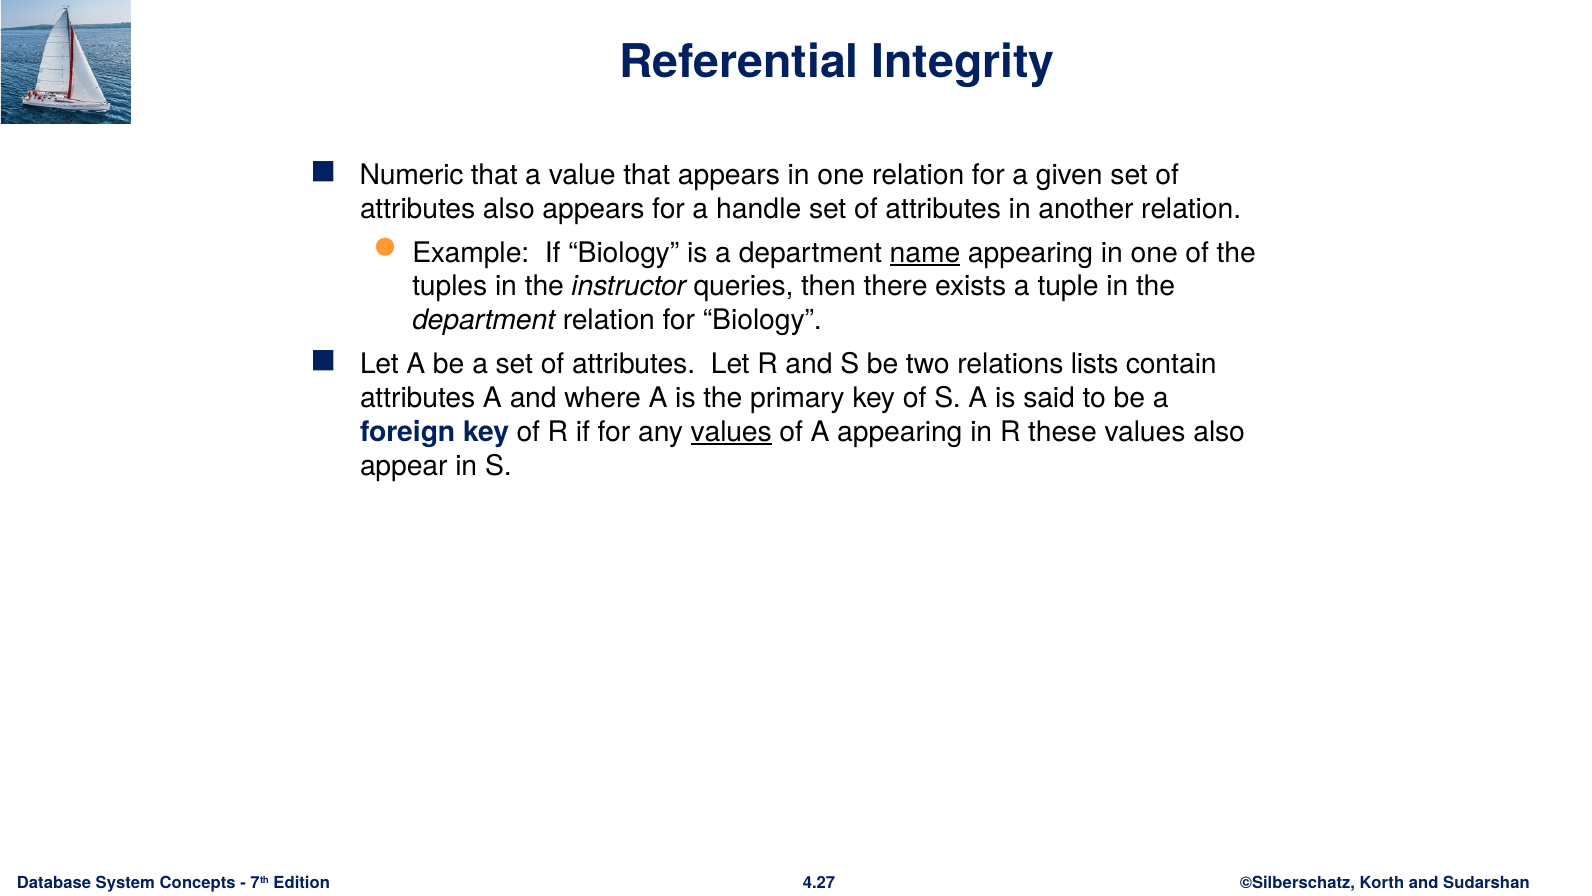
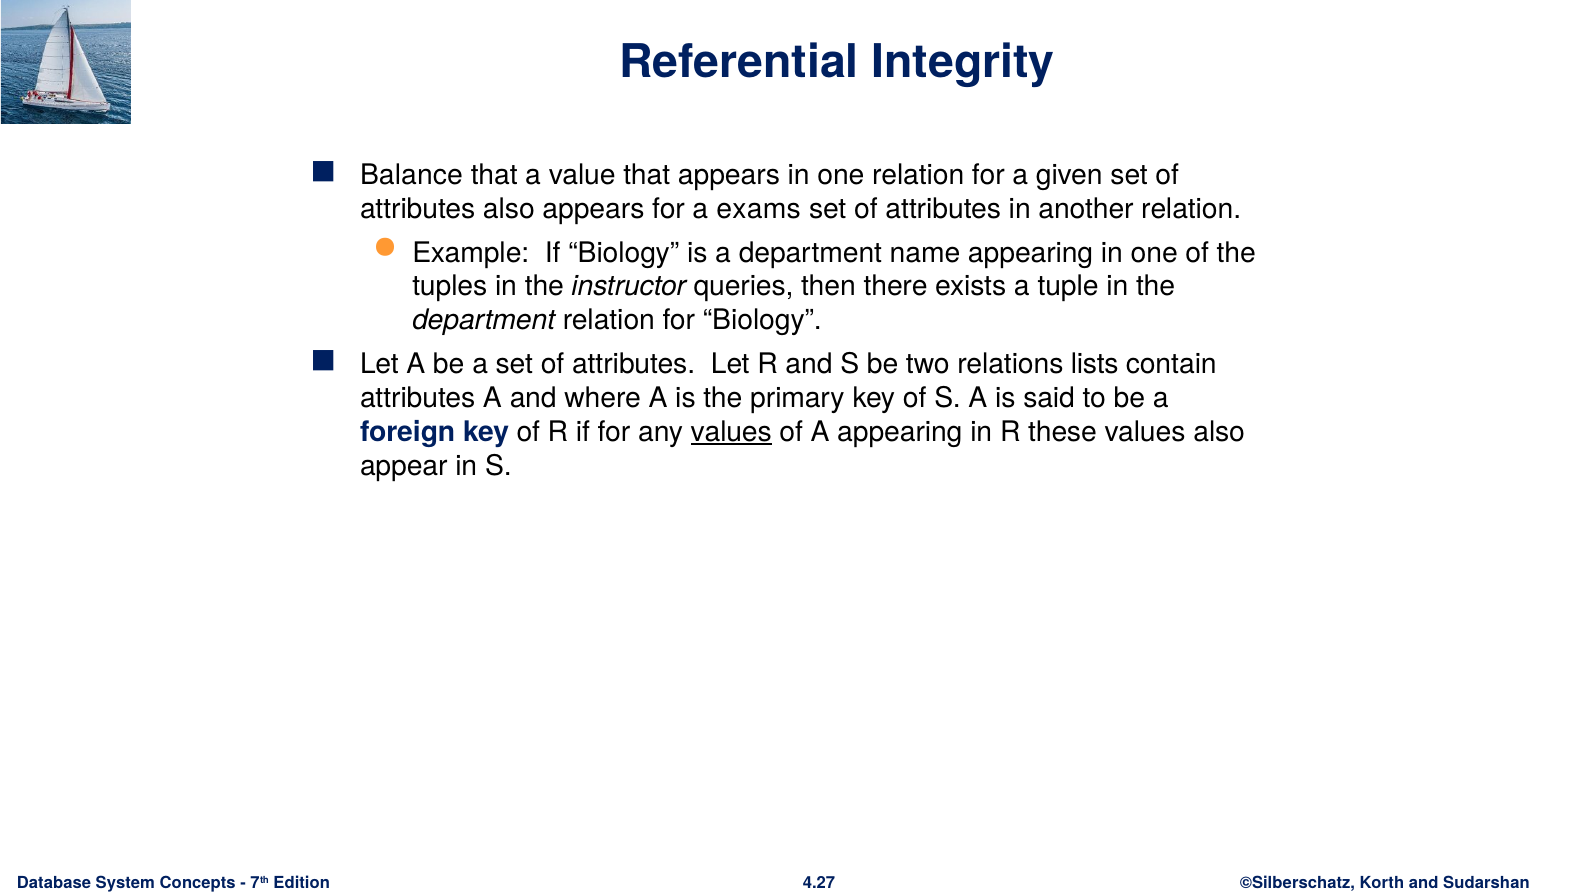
Numeric: Numeric -> Balance (411, 175)
handle: handle -> exams (759, 209)
name underline: present -> none (925, 253)
